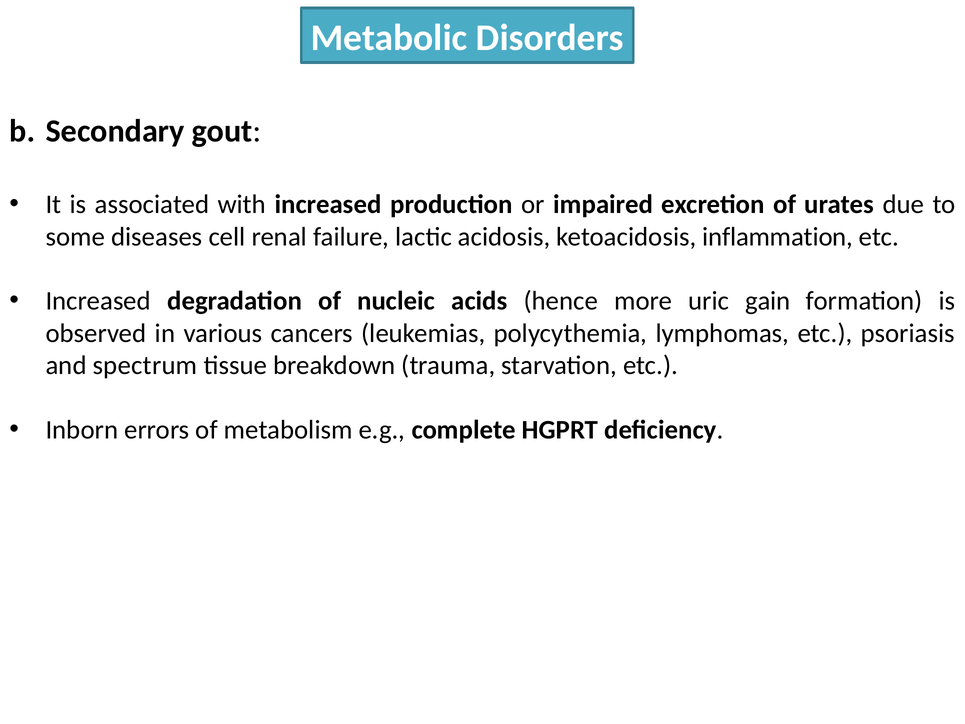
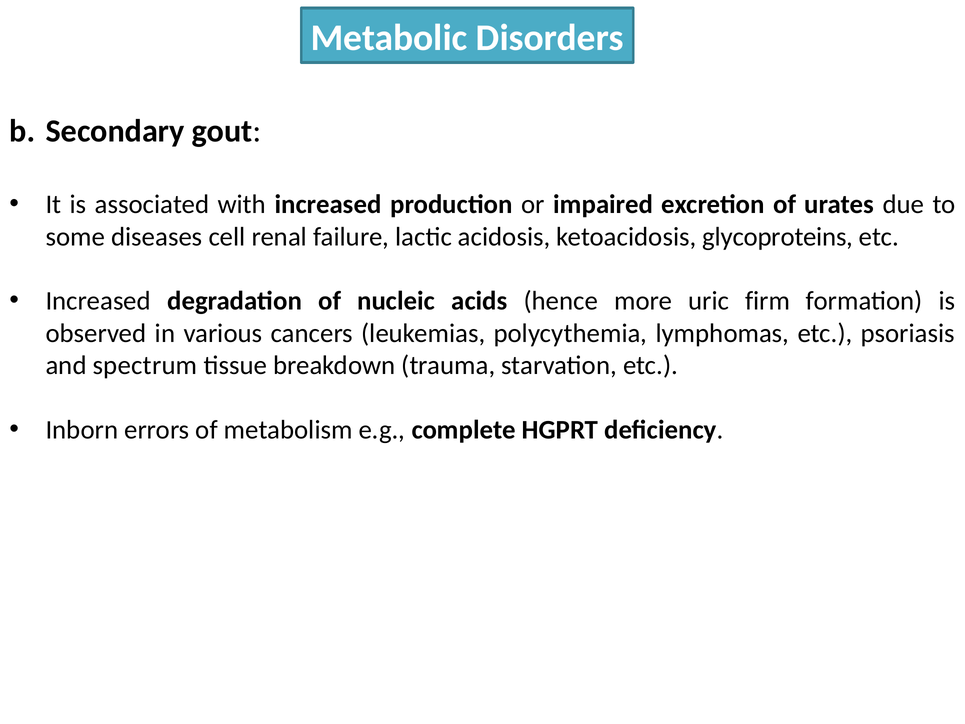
inflammation: inflammation -> glycoproteins (778, 237)
gain: gain -> firm (768, 301)
